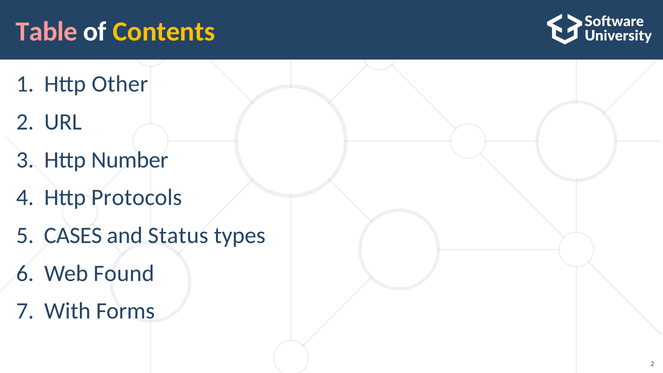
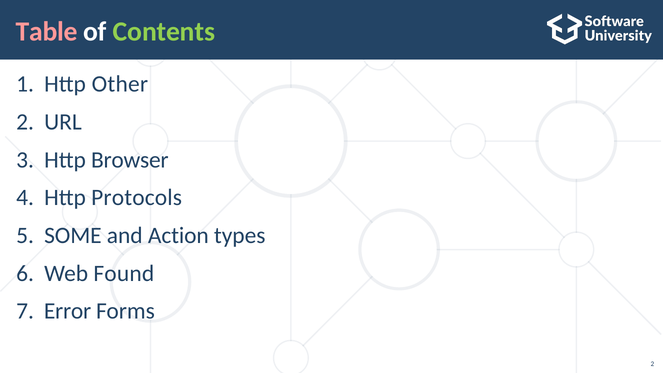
Contents colour: yellow -> light green (164, 31)
Number: Number -> Browser (130, 160)
CASES: CASES -> SOME (73, 235)
Status: Status -> Action (178, 235)
With: With -> Error (68, 311)
